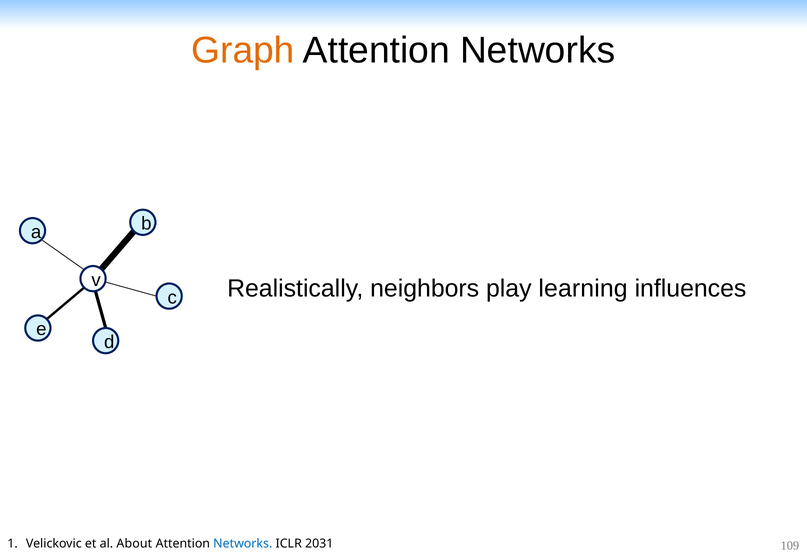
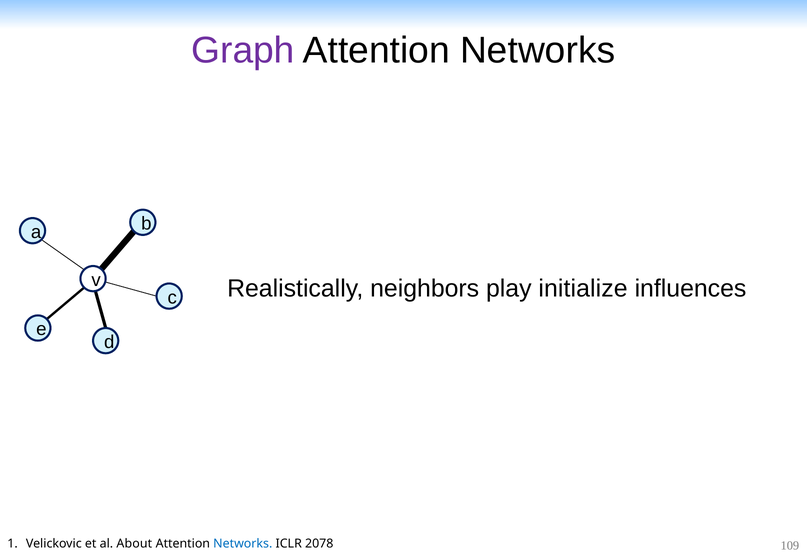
Graph colour: orange -> purple (243, 50)
learning: learning -> initialize (583, 288)
2031: 2031 -> 2078 (319, 543)
